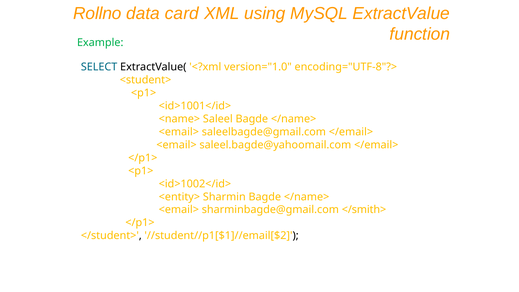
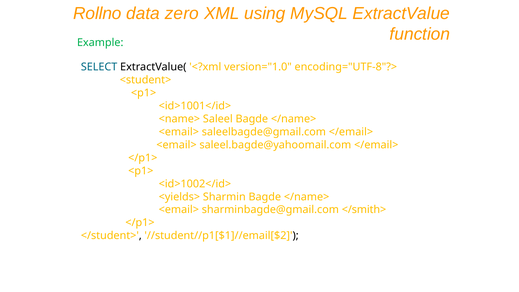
card: card -> zero (182, 13)
<entity>: <entity> -> <yields> (179, 197)
